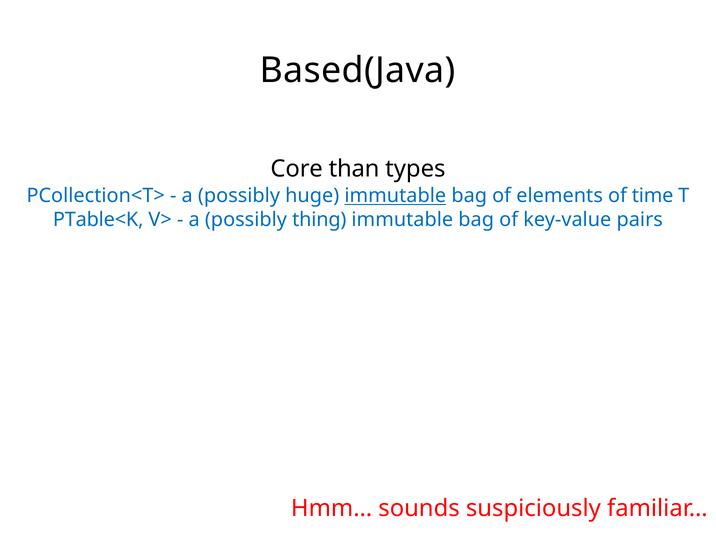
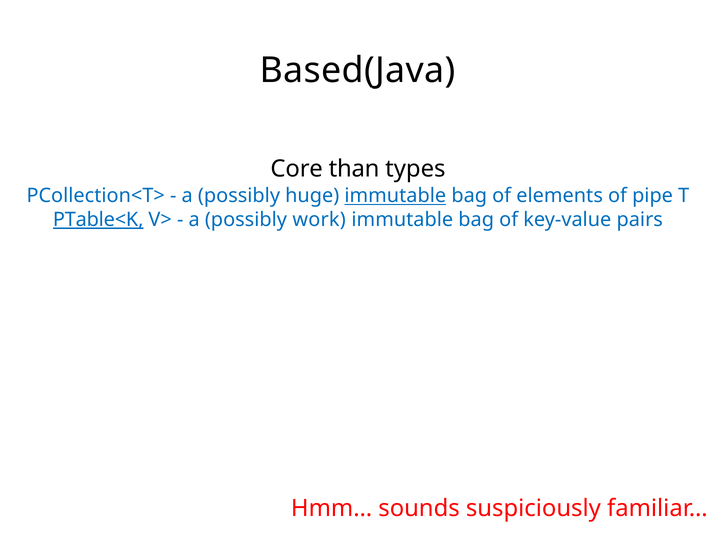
time: time -> pipe (653, 196)
PTable<K underline: none -> present (98, 220)
thing: thing -> work (319, 220)
